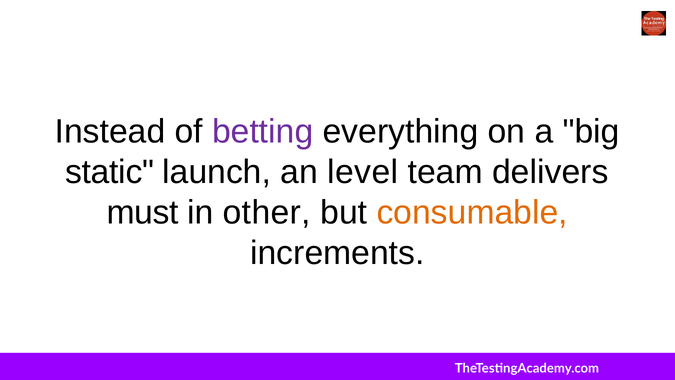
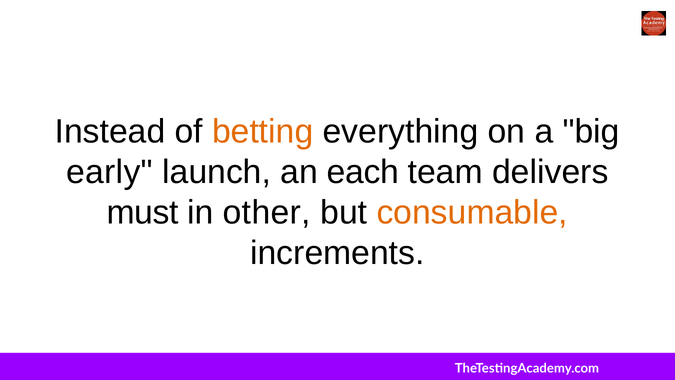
betting colour: purple -> orange (263, 131)
static: static -> early (109, 172)
level: level -> each (363, 172)
